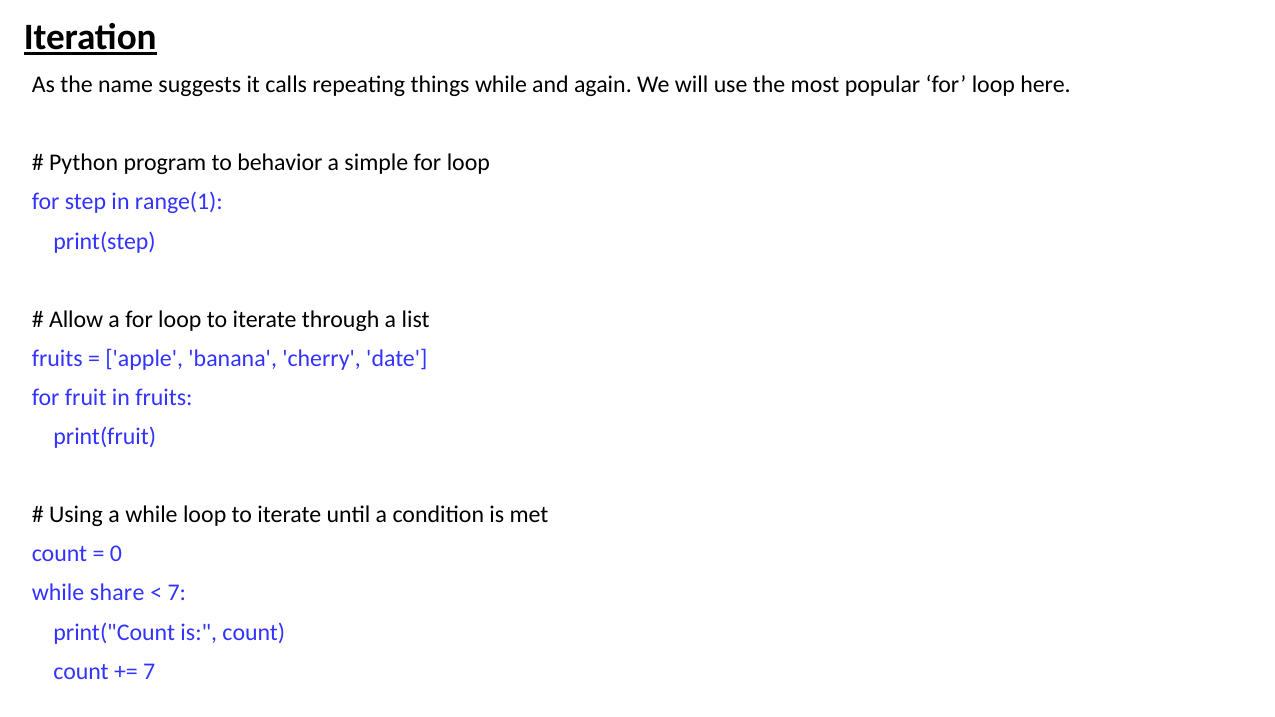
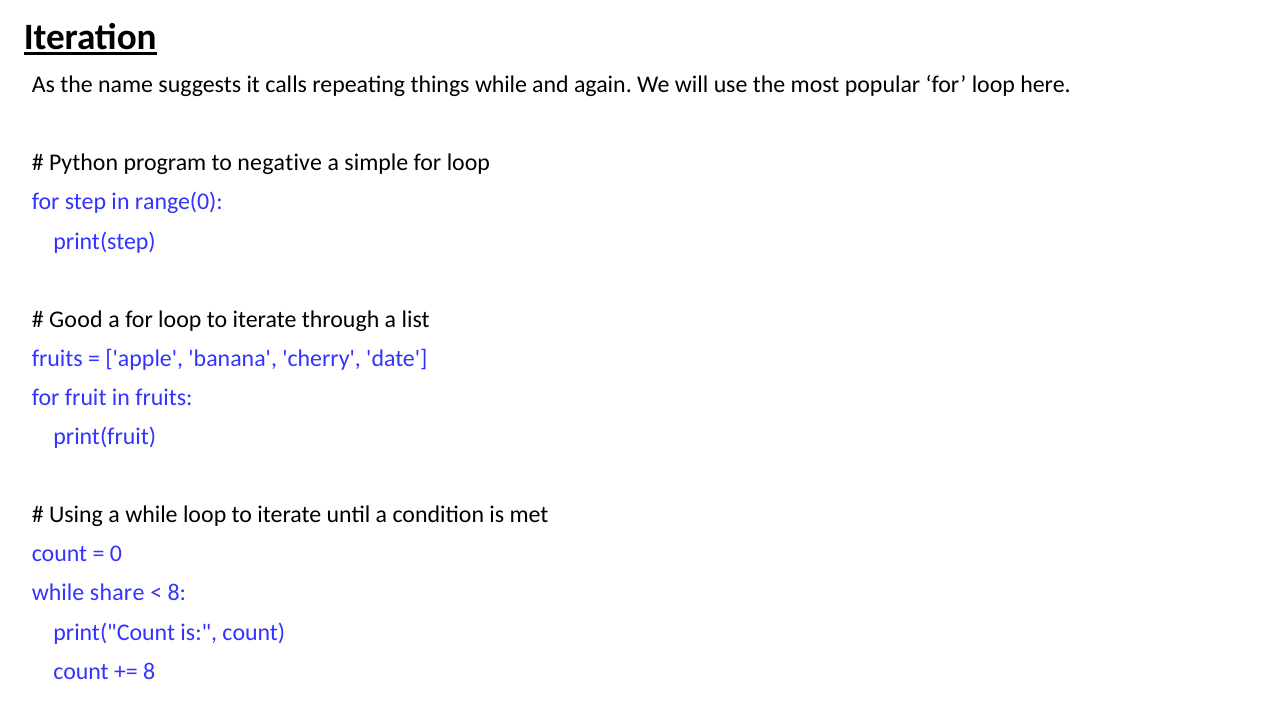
behavior: behavior -> negative (280, 163)
range(1: range(1 -> range(0 (179, 202)
Allow: Allow -> Good (76, 319)
7: 7 -> 8 (177, 593)
7: 7 -> 8 (149, 671)
